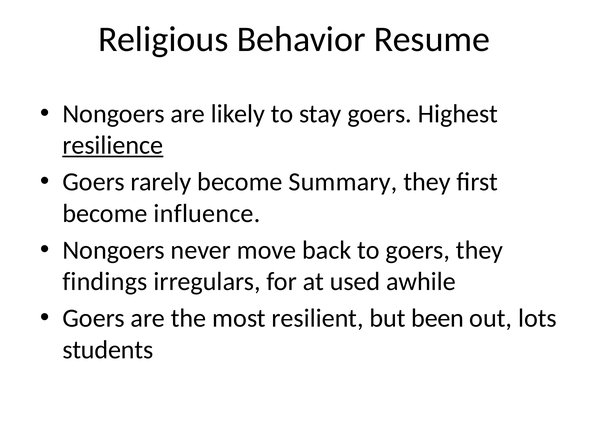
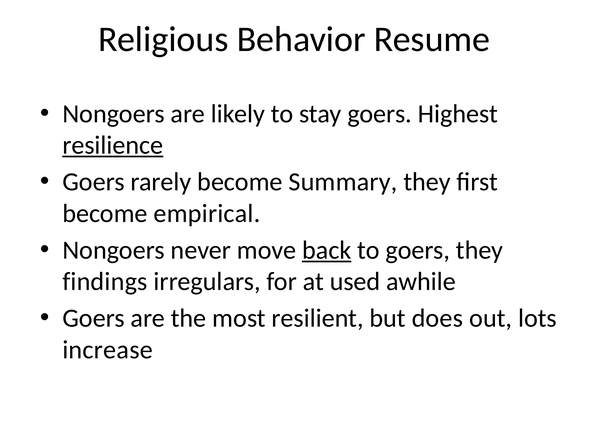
influence: influence -> empirical (207, 213)
back underline: none -> present (327, 250)
been: been -> does (437, 318)
students: students -> increase (108, 350)
